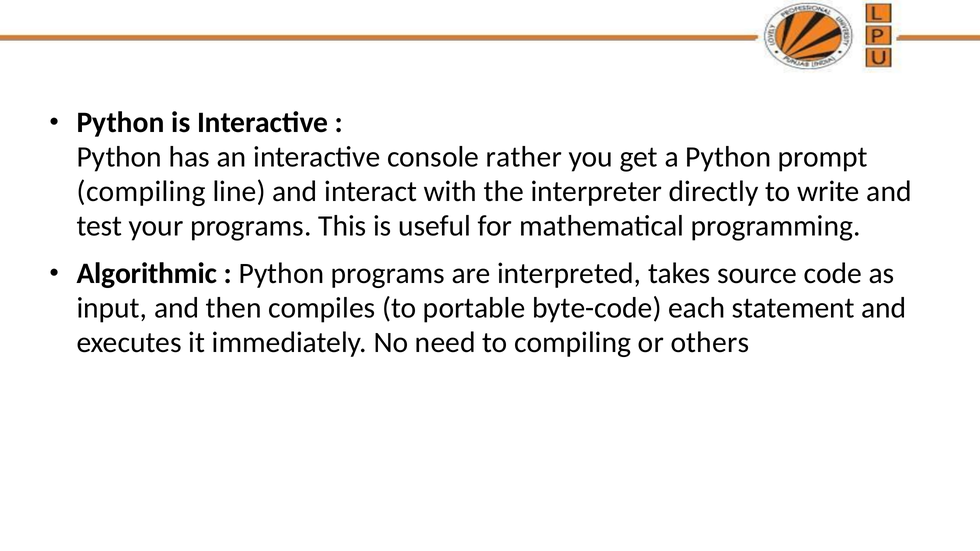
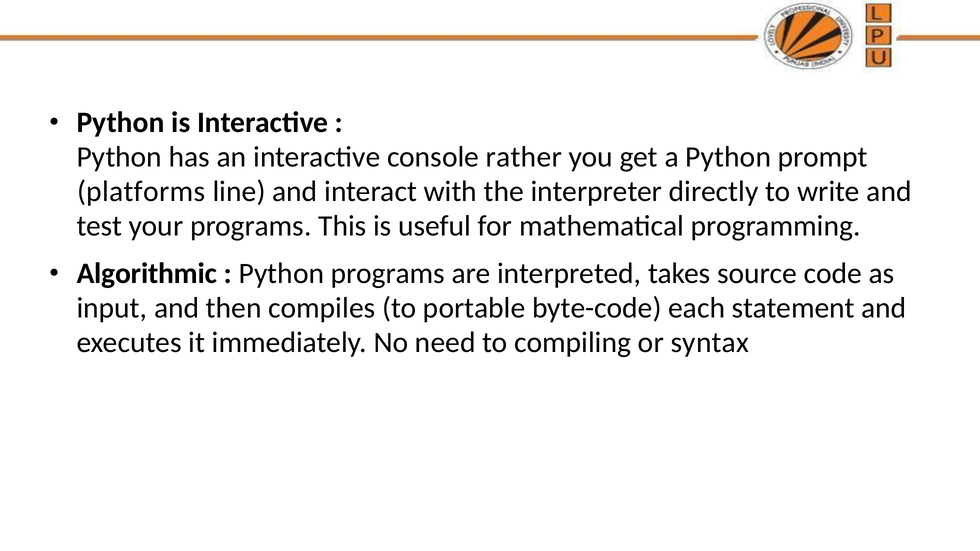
compiling: compiling -> platforms (141, 192)
others: others -> syntax (710, 343)
